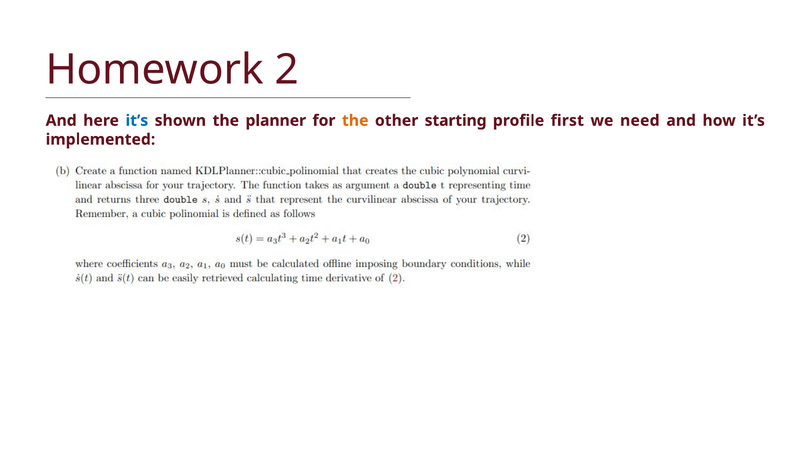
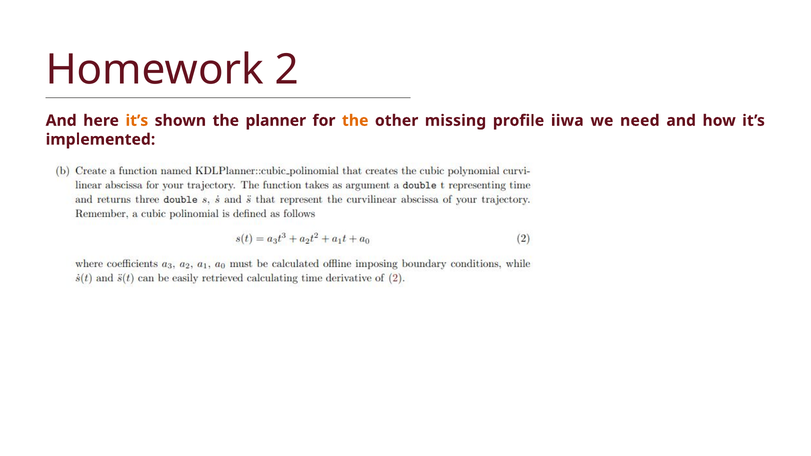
it’s colour: blue -> orange (137, 121)
starting: starting -> missing (456, 121)
first: first -> iiwa (567, 121)
